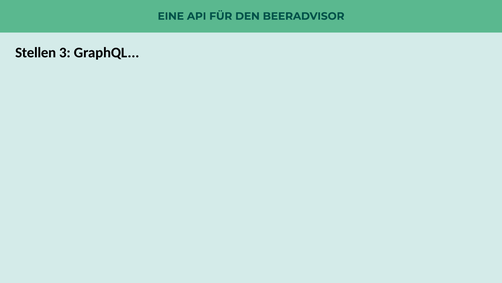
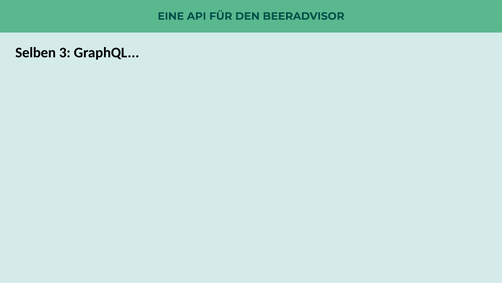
Stellen: Stellen -> Selben (36, 53)
